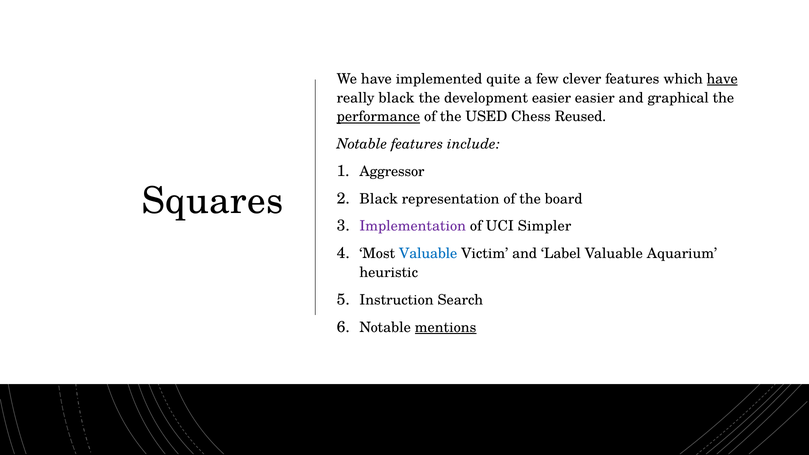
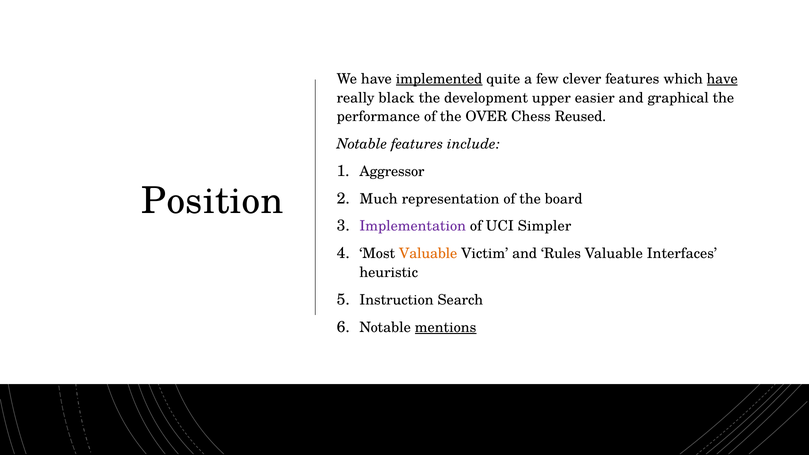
implemented underline: none -> present (439, 79)
development easier: easier -> upper (551, 98)
performance underline: present -> none (378, 117)
USED: USED -> OVER (486, 117)
Squares: Squares -> Position (212, 201)
Black: Black -> Much (379, 199)
Valuable colour: blue -> orange (428, 254)
Label: Label -> Rules (561, 254)
Aquarium: Aquarium -> Interfaces (682, 254)
